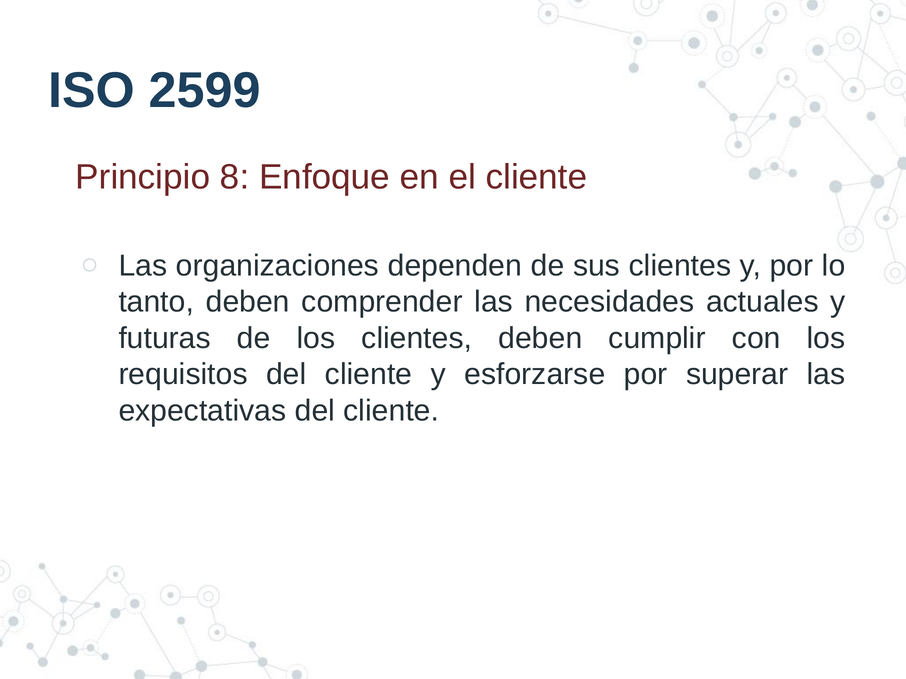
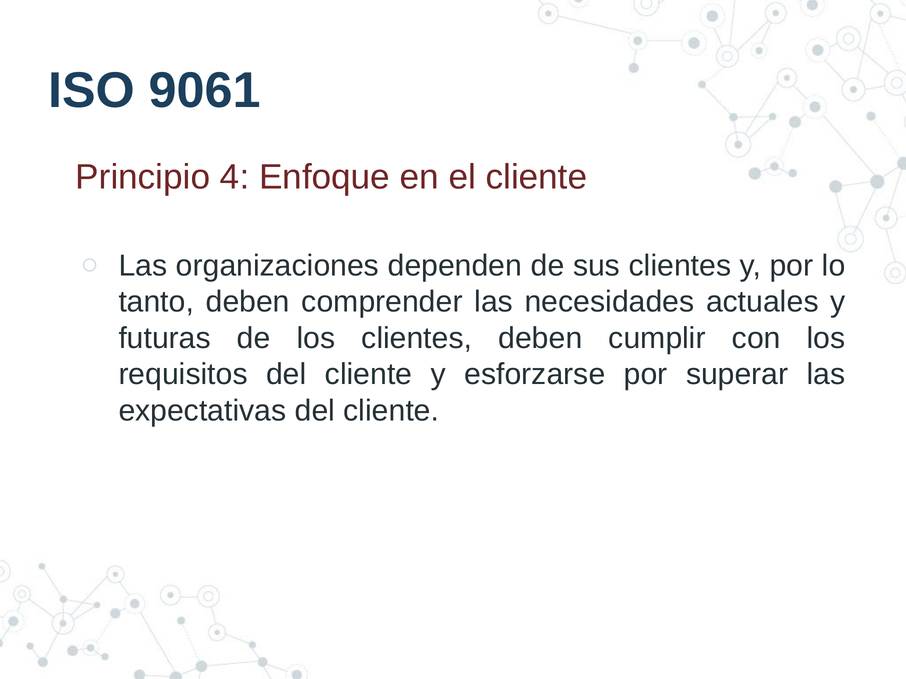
2599: 2599 -> 9061 (205, 91)
8: 8 -> 4 (235, 177)
